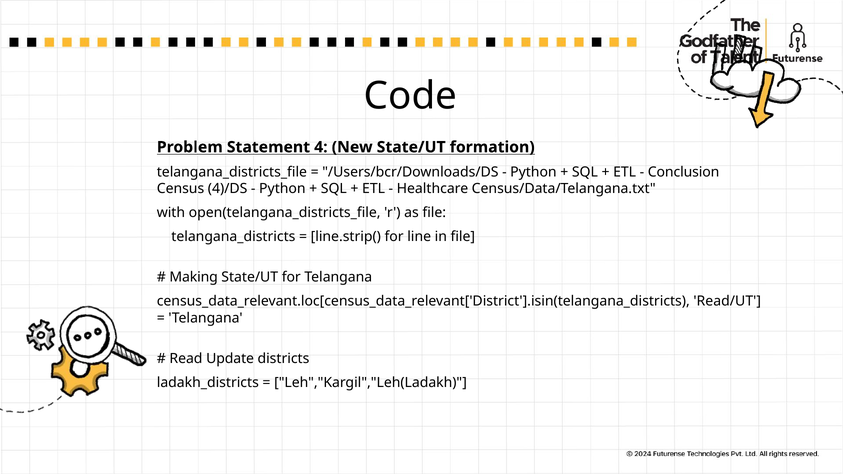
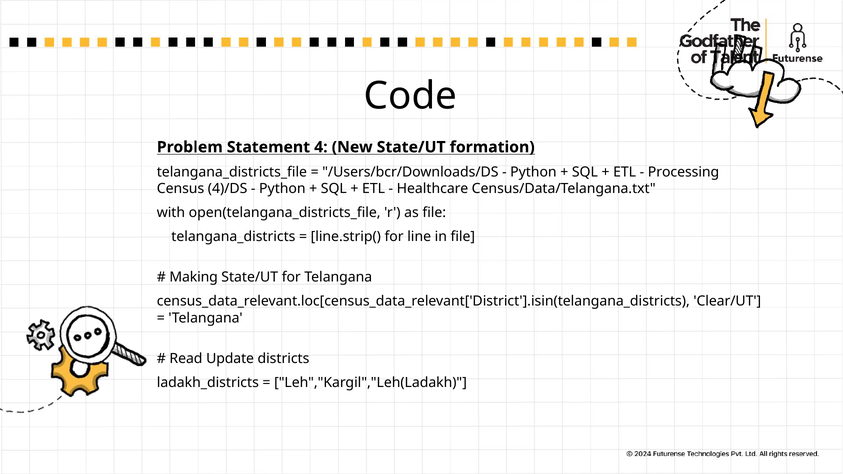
Conclusion: Conclusion -> Processing (684, 172)
Read/UT: Read/UT -> Clear/UT (727, 301)
